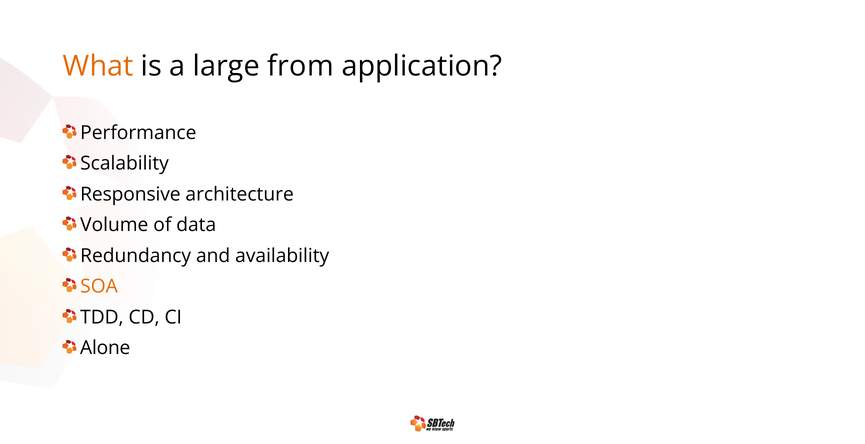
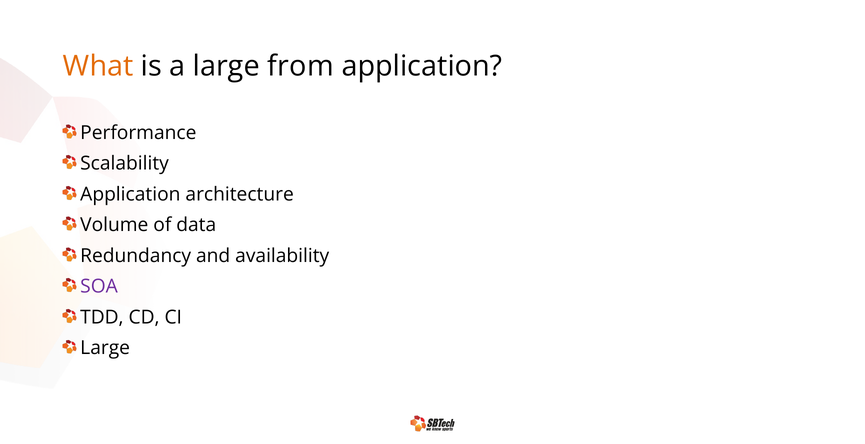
Responsive: Responsive -> Application (130, 194)
SOA colour: orange -> purple (99, 287)
Alone: Alone -> Large (105, 348)
